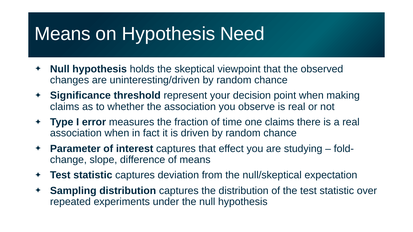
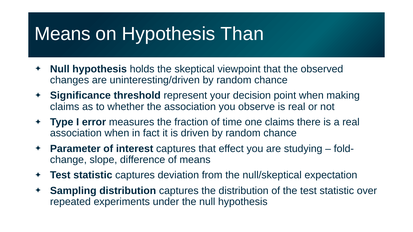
Need: Need -> Than (242, 34)
